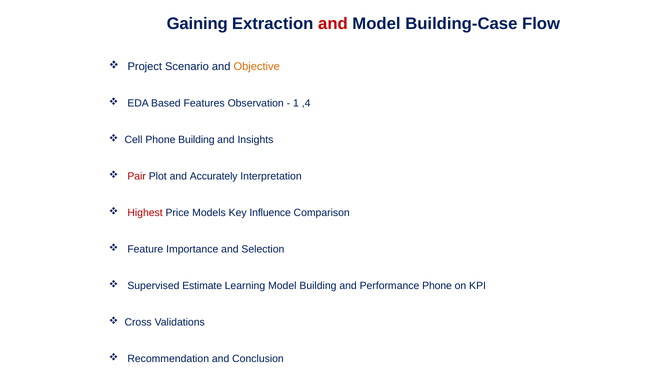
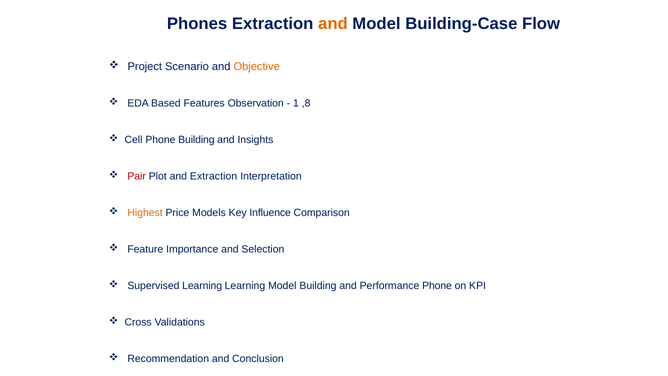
Gaining: Gaining -> Phones (197, 24)
and colour: red -> orange (333, 24)
,4: ,4 -> ,8 (306, 103)
and Accurately: Accurately -> Extraction (214, 176)
Highest colour: red -> orange (145, 213)
Supervised Estimate: Estimate -> Learning (202, 286)
